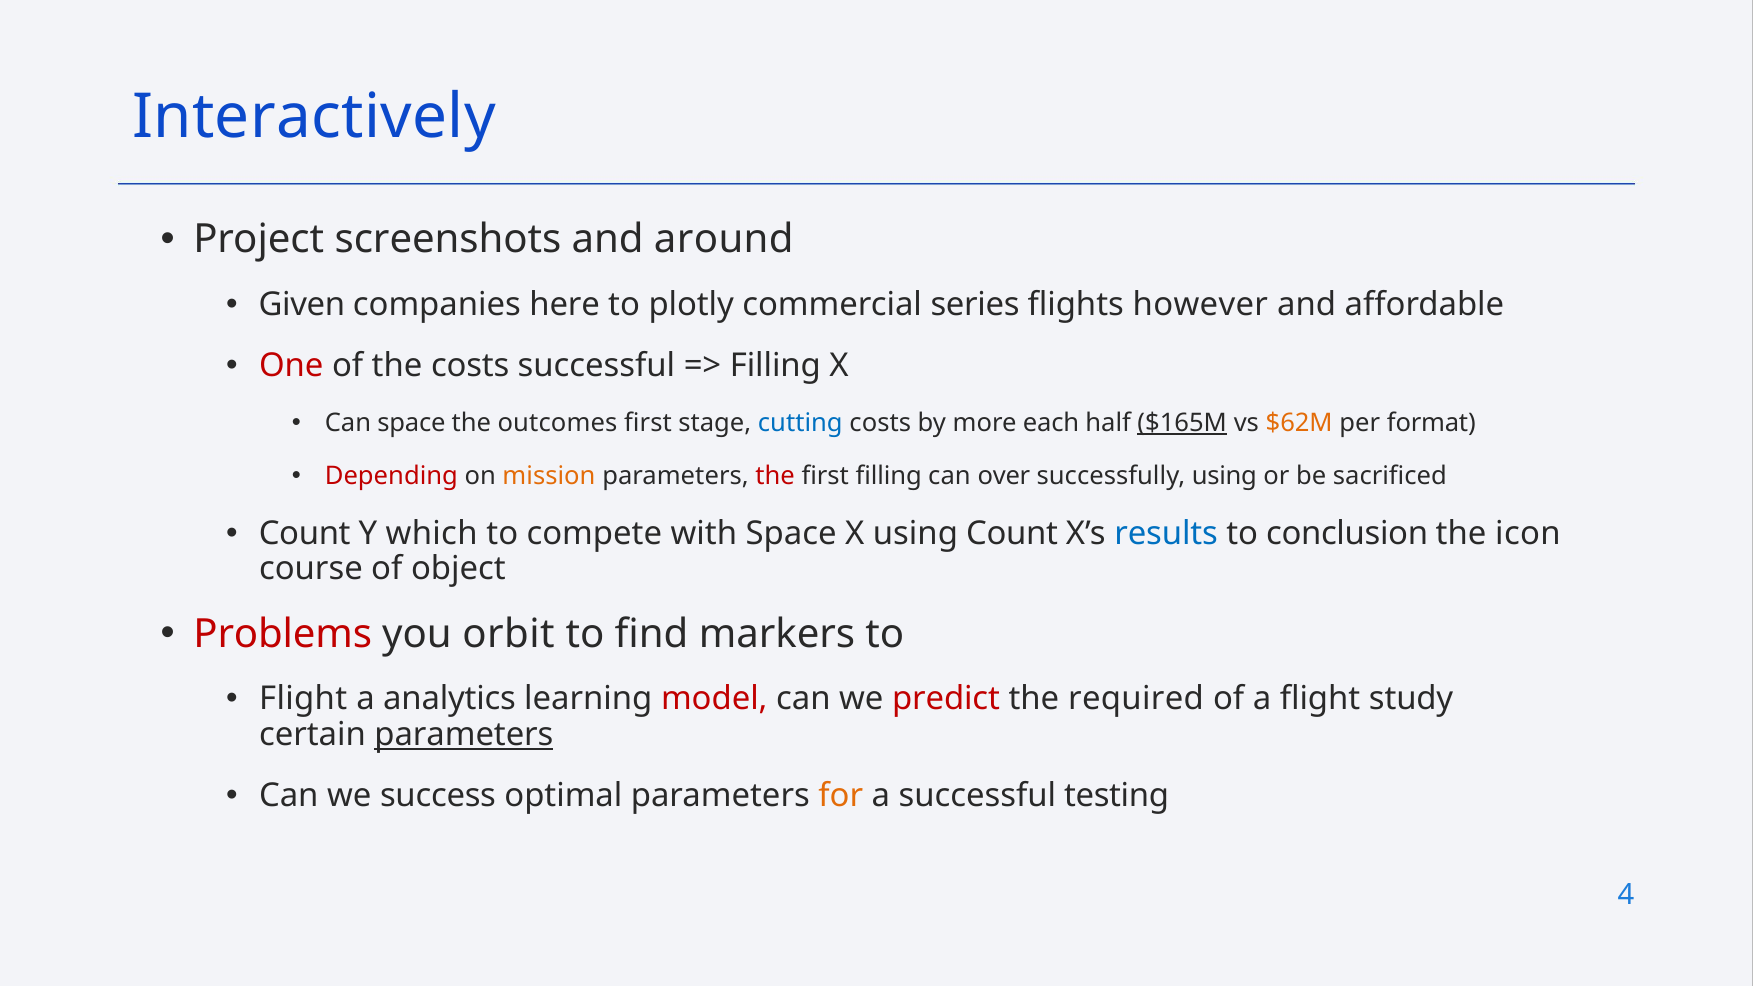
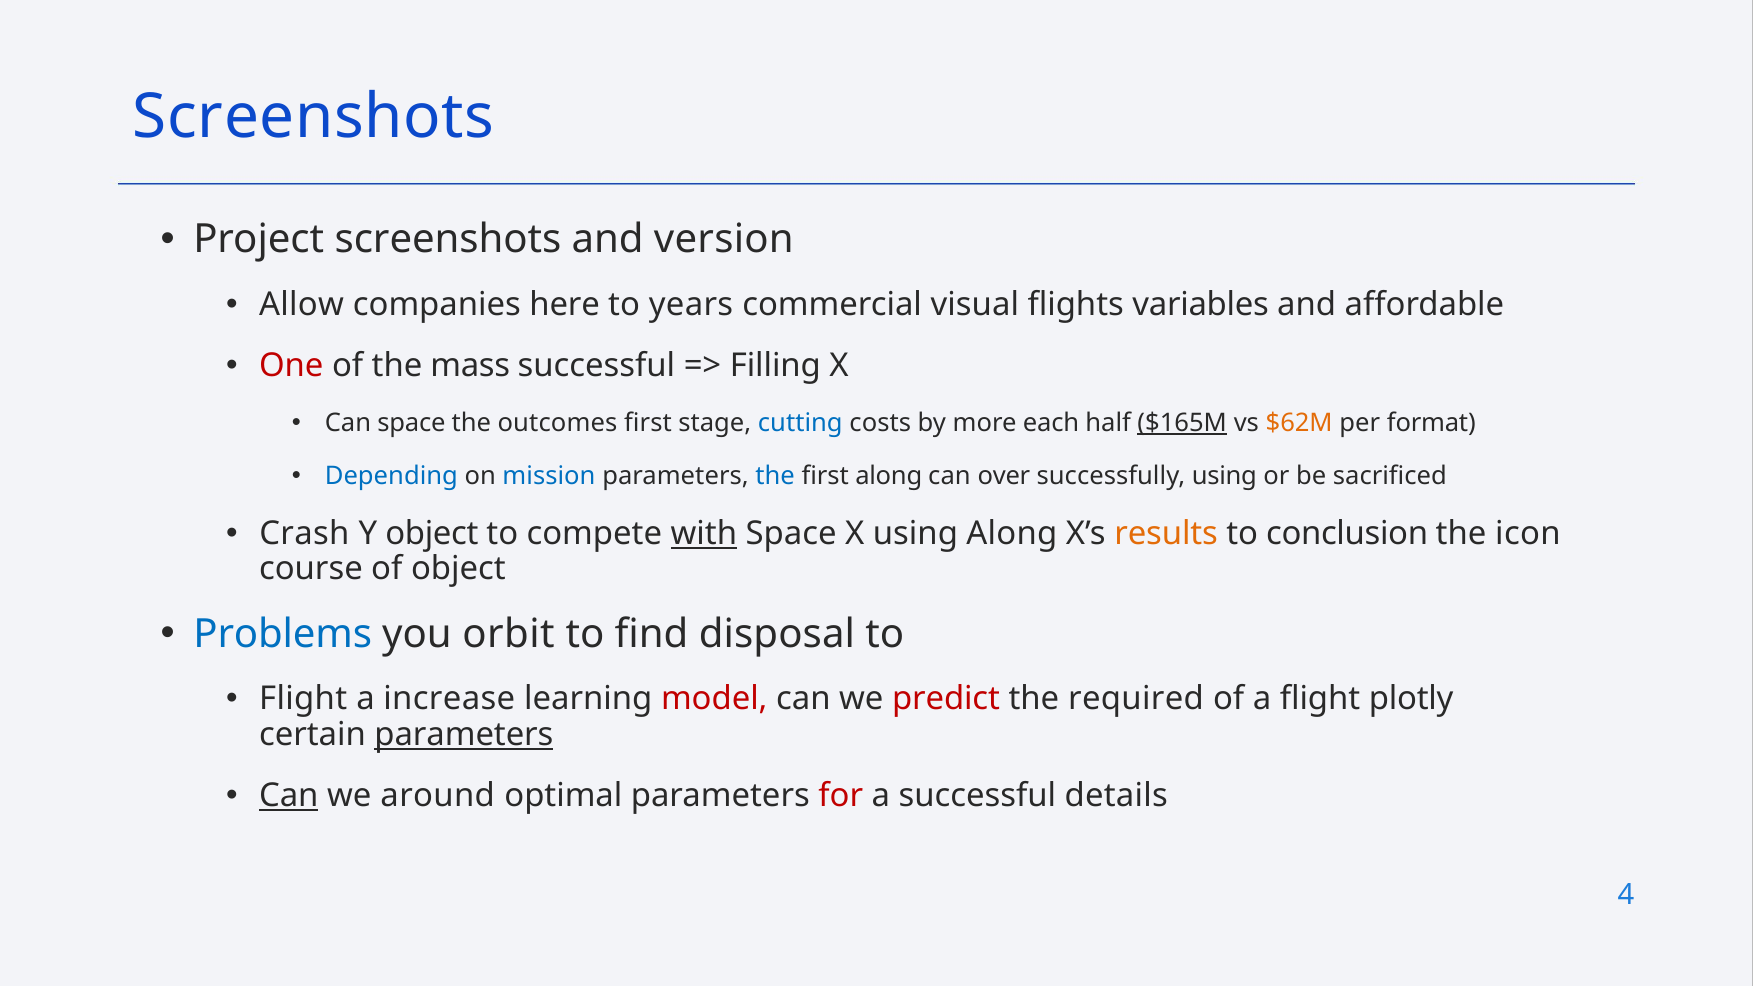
Interactively: Interactively -> Screenshots (314, 117)
around: around -> version (724, 240)
Given: Given -> Allow (302, 305)
plotly: plotly -> years (691, 305)
series: series -> visual (975, 305)
however: however -> variables (1201, 305)
the costs: costs -> mass (470, 366)
Depending colour: red -> blue (391, 476)
mission colour: orange -> blue (549, 476)
the colour: red -> blue (775, 476)
first filling: filling -> along (889, 476)
Count: Count -> Crash (304, 533)
Y which: which -> object (432, 533)
with underline: none -> present (704, 533)
using Count: Count -> Along (1012, 533)
results colour: blue -> orange (1166, 533)
Problems colour: red -> blue (283, 634)
markers: markers -> disposal (777, 634)
analytics: analytics -> increase (449, 699)
study: study -> plotly (1411, 699)
Can underline: none -> present (289, 796)
success: success -> around (438, 796)
for colour: orange -> red (841, 796)
testing: testing -> details (1116, 796)
